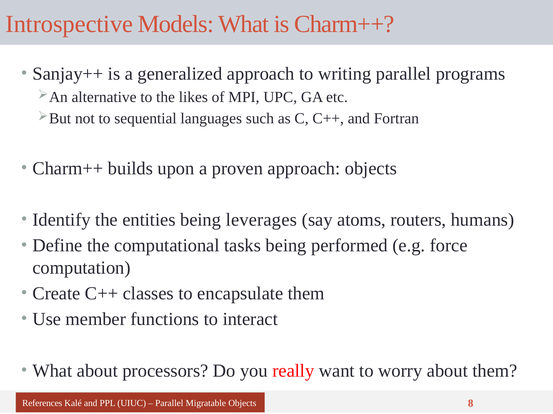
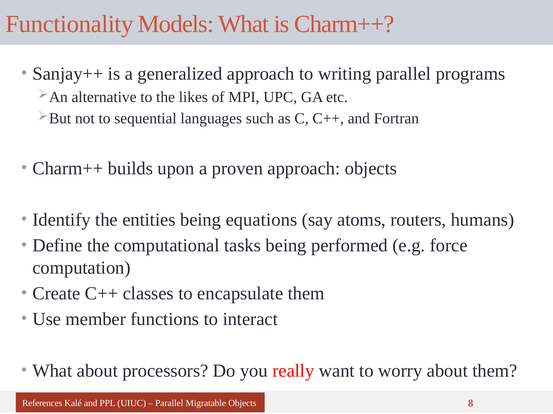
Introspective: Introspective -> Functionality (69, 24)
leverages: leverages -> equations (261, 220)
